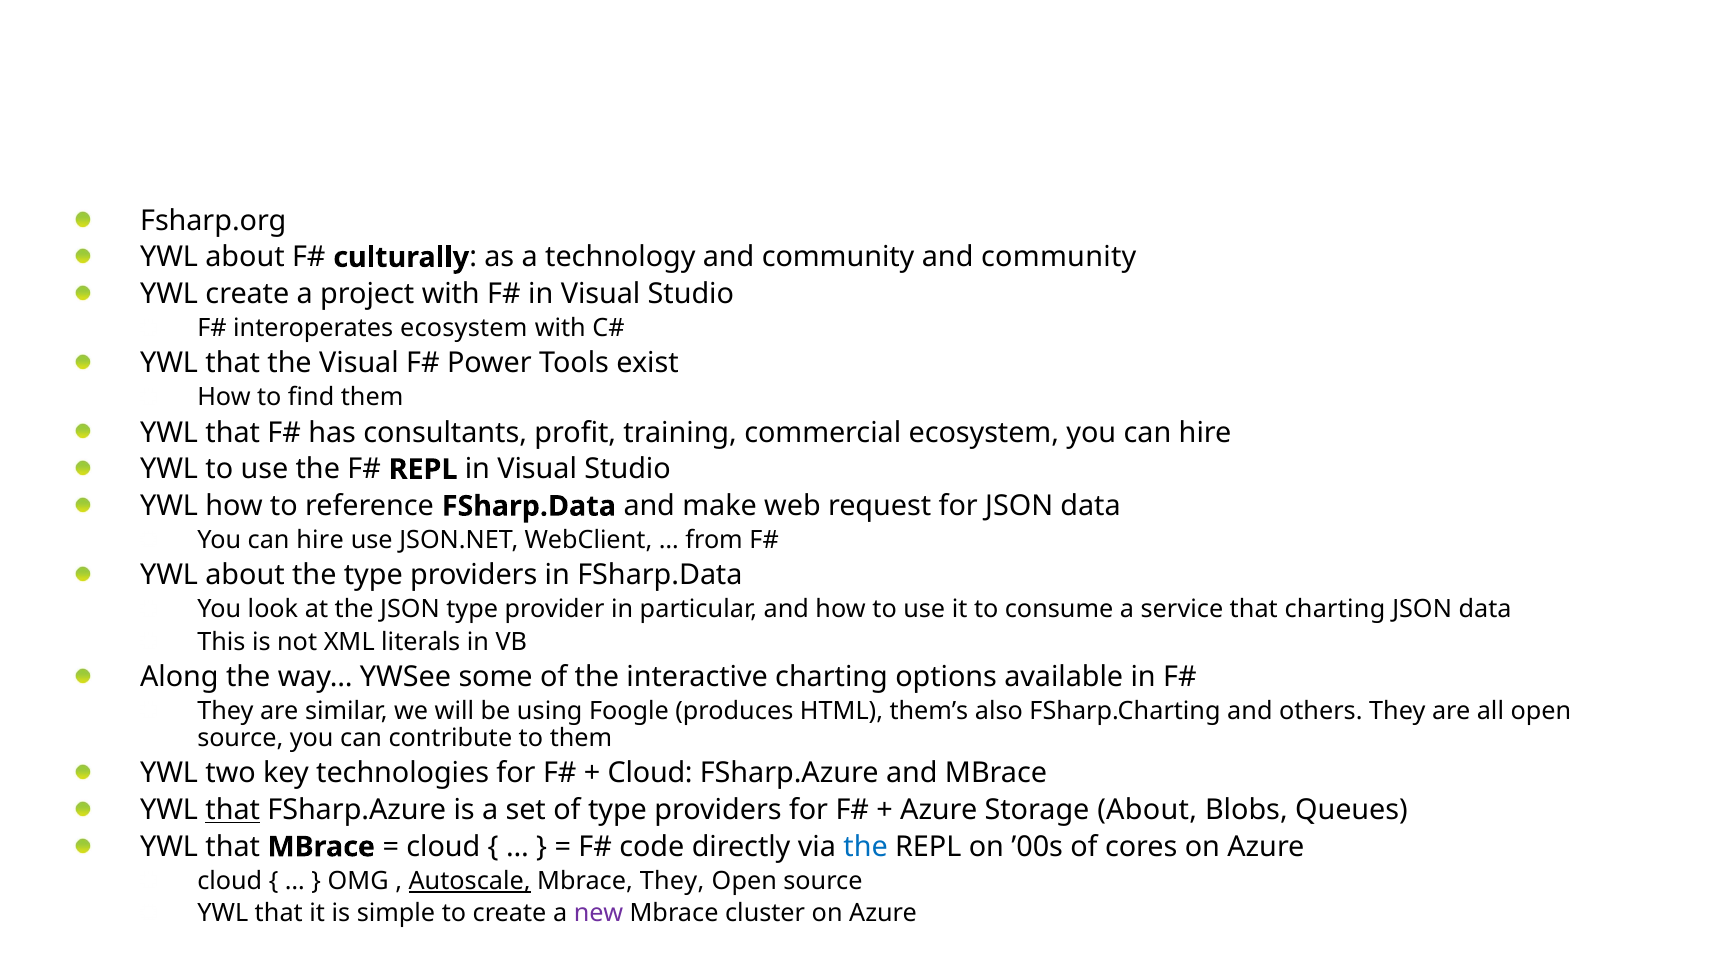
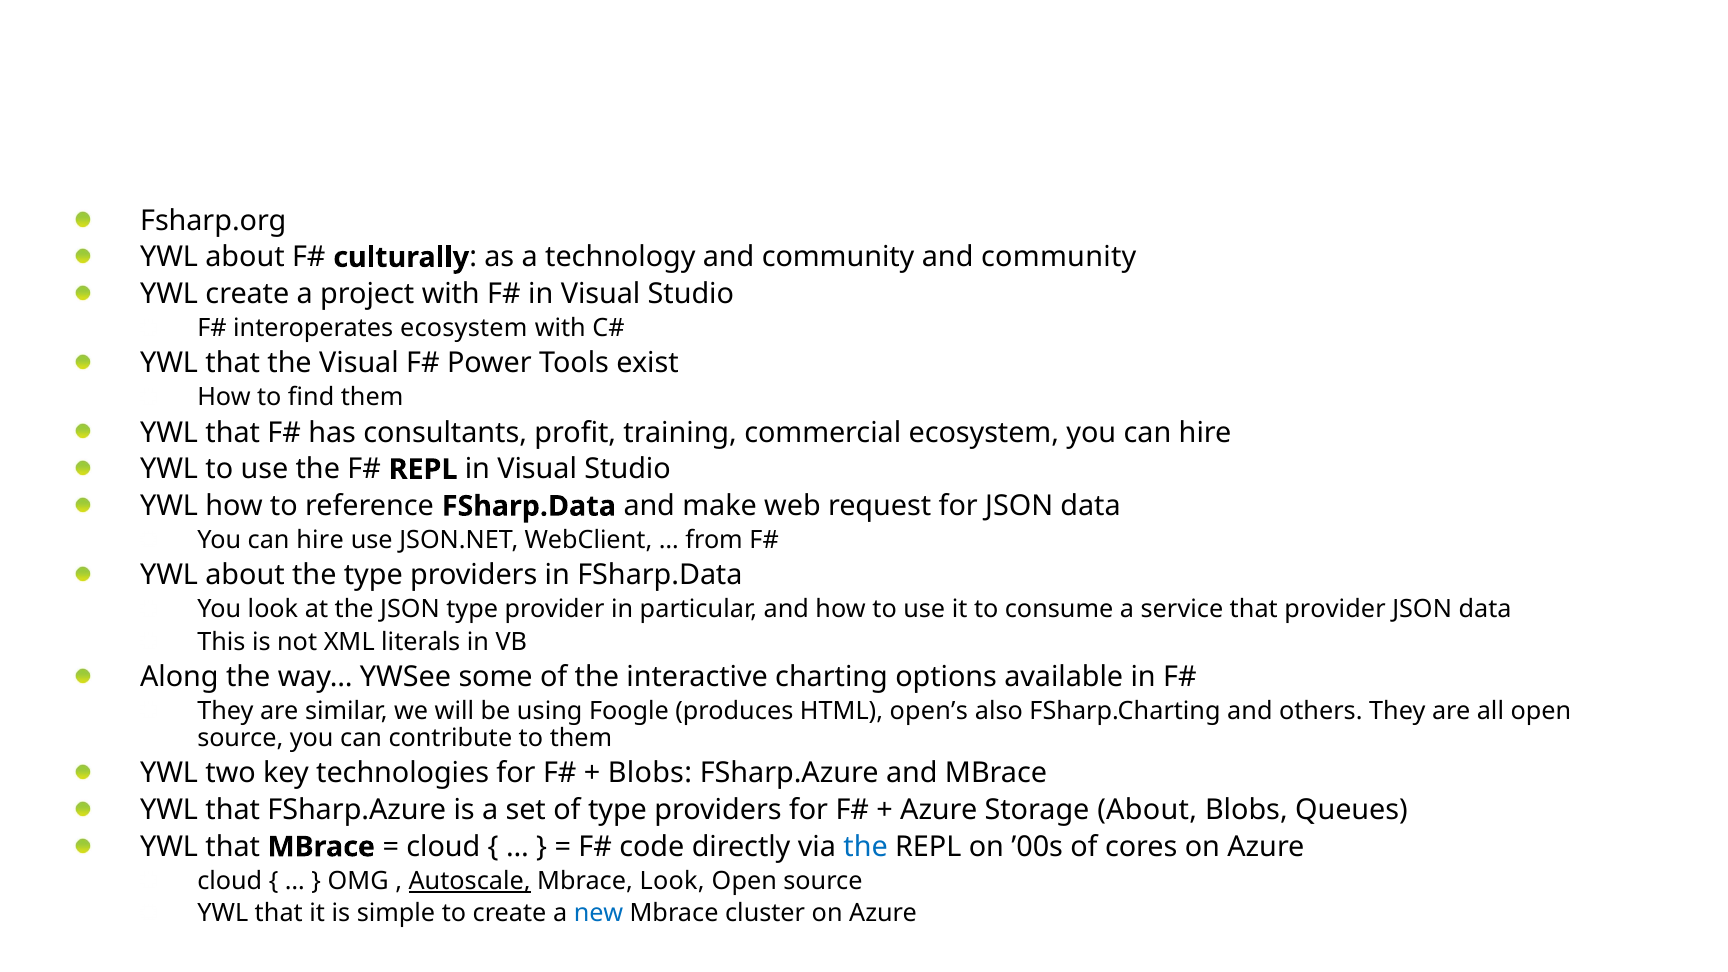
that charting: charting -> provider (1335, 610)
them’s: them’s -> open’s (929, 711)
Cloud: Cloud -> Blobs (650, 773)
that underline: present -> none (233, 810)
Mbrace They: They -> Look (672, 881)
new colour: purple -> blue (599, 913)
